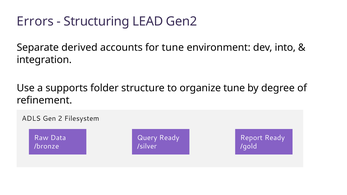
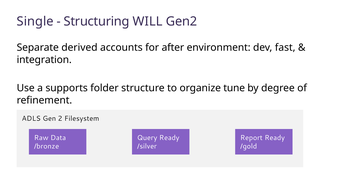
Errors: Errors -> Single (35, 22)
LEAD: LEAD -> WILL (148, 22)
for tune: tune -> after (173, 48)
into: into -> fast (285, 48)
